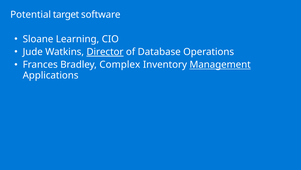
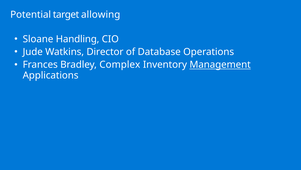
software: software -> allowing (101, 15)
Learning: Learning -> Handling (78, 39)
Director underline: present -> none (105, 52)
